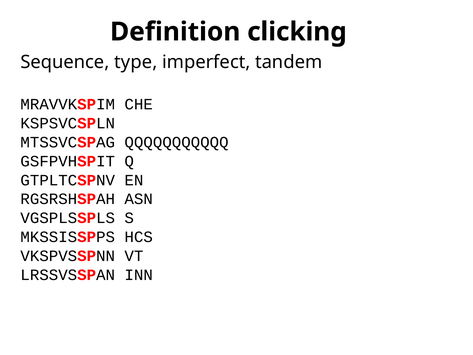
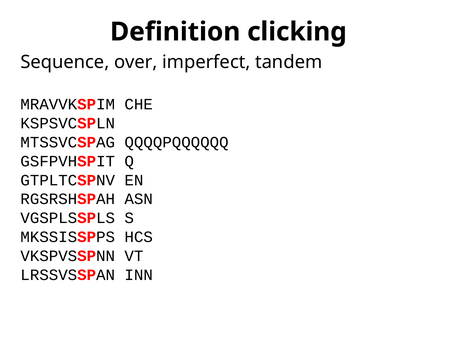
type: type -> over (136, 62)
QQQQQQQQQQQ: QQQQQQQQQQQ -> QQQQPQQQQQQ (177, 142)
